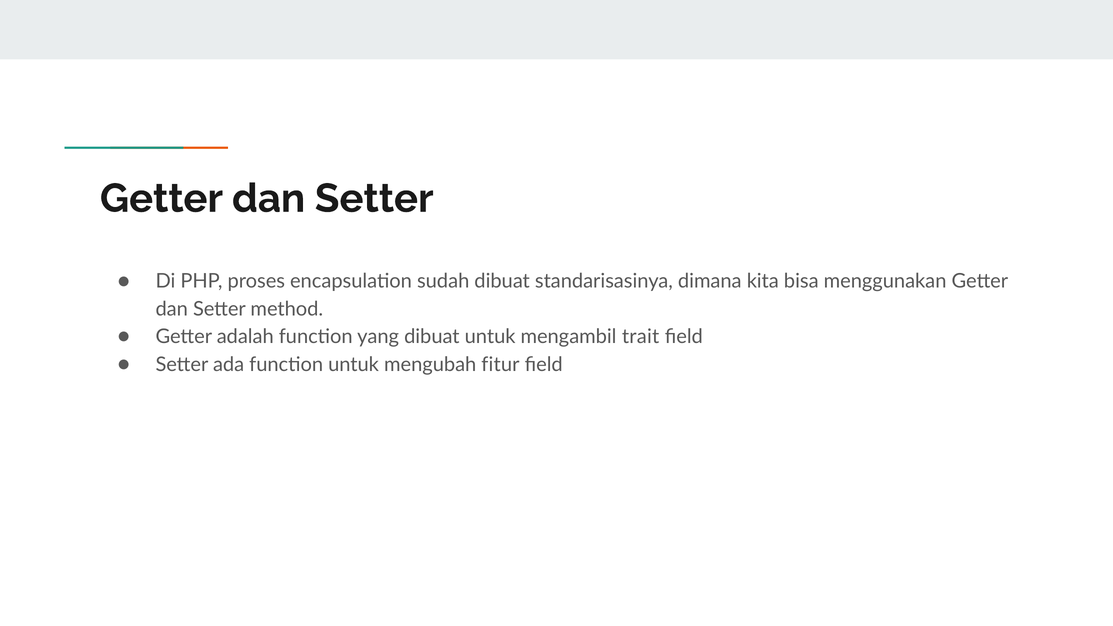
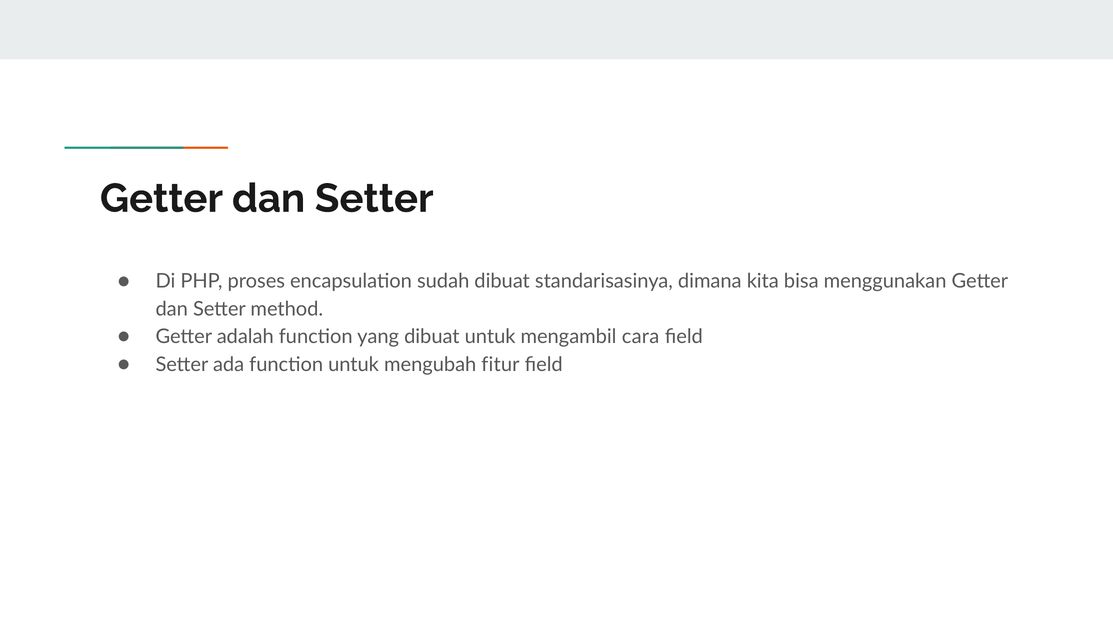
trait: trait -> cara (641, 337)
